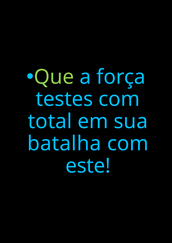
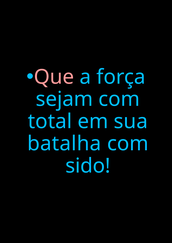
Que colour: light green -> pink (54, 77)
testes: testes -> sejam (64, 99)
este: este -> sido (88, 166)
